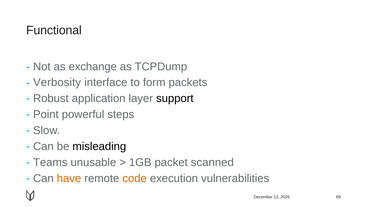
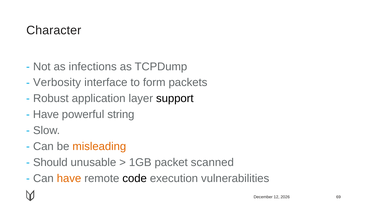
Functional: Functional -> Character (54, 30)
exchange: exchange -> infections (93, 67)
Point: Point -> Have (46, 115)
steps: steps -> string (121, 115)
misleading colour: black -> orange (99, 147)
Teams: Teams -> Should (50, 163)
code colour: orange -> black (135, 179)
